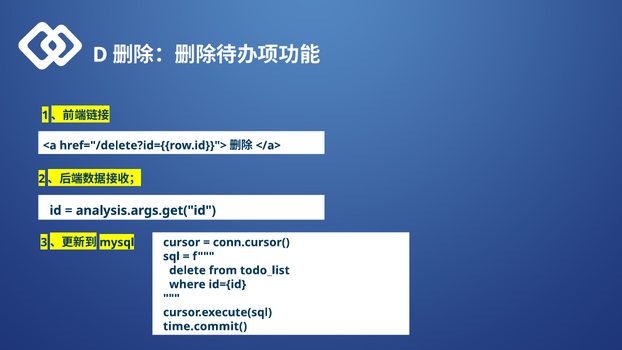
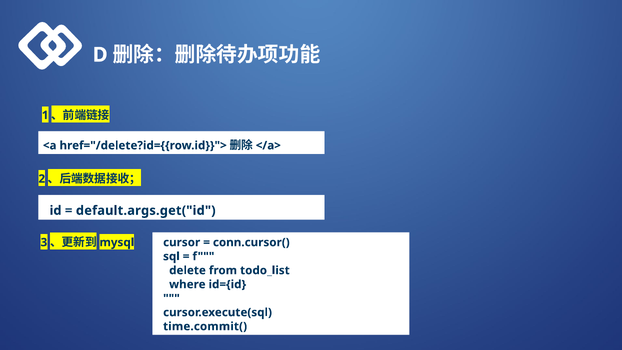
analysis.args.get("id: analysis.args.get("id -> default.args.get("id (146, 210)
